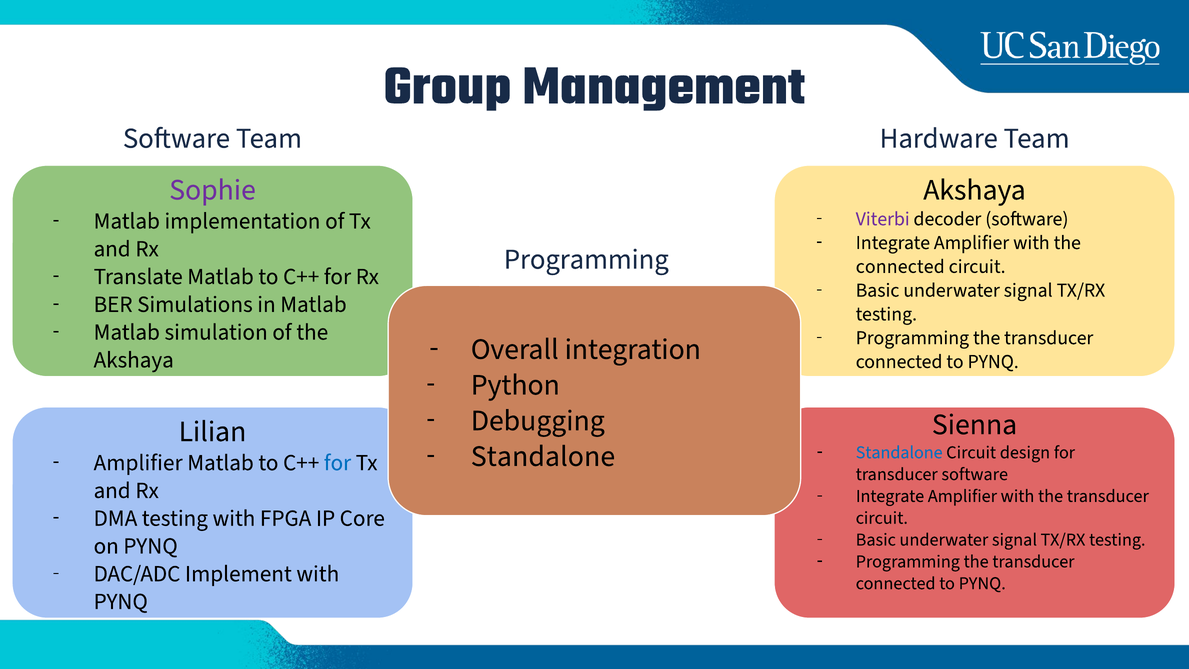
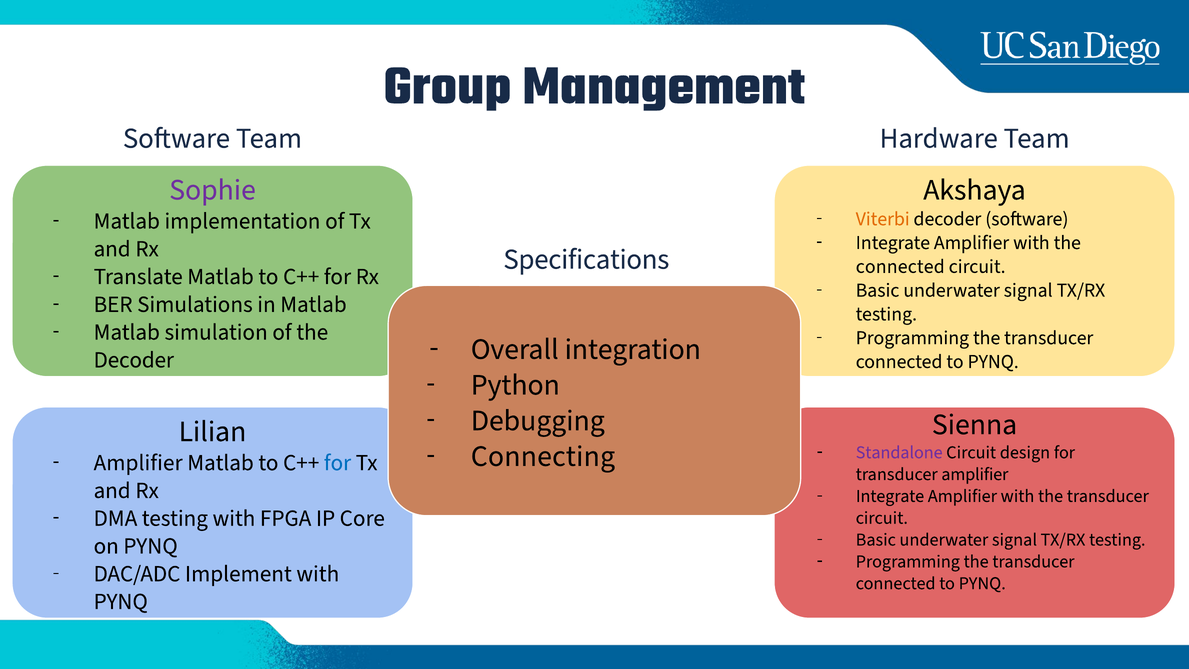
Viterbi colour: purple -> orange (883, 219)
Programming: Programming -> Specifications (586, 259)
Akshaya: Akshaya -> Decoder (134, 360)
Standalone: Standalone -> Connecting (543, 456)
Standalone colour: blue -> purple (899, 452)
transducer software: software -> amplifier (975, 474)
